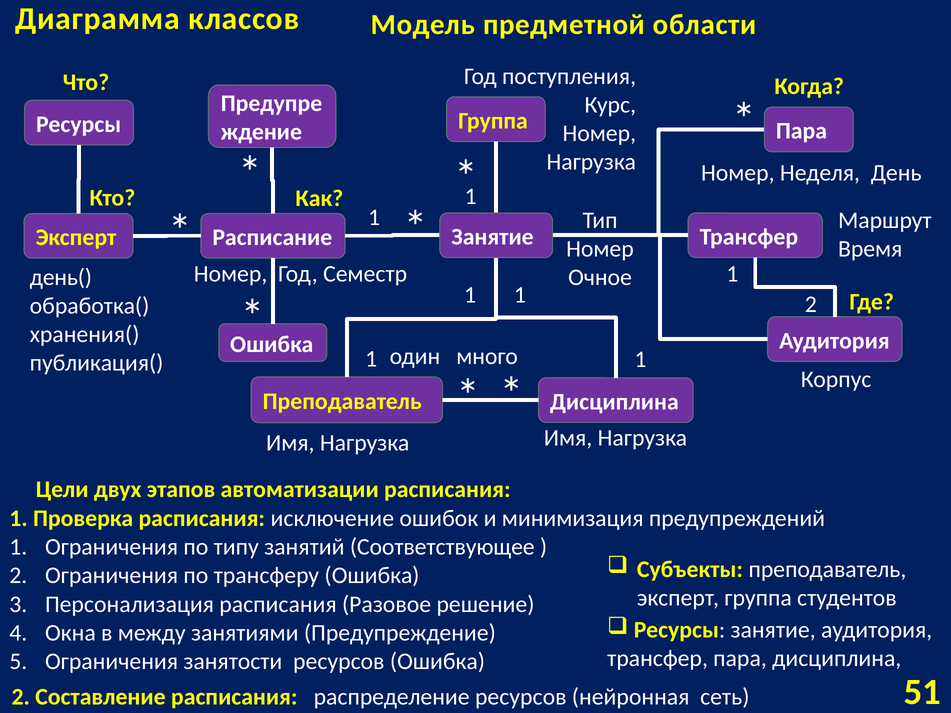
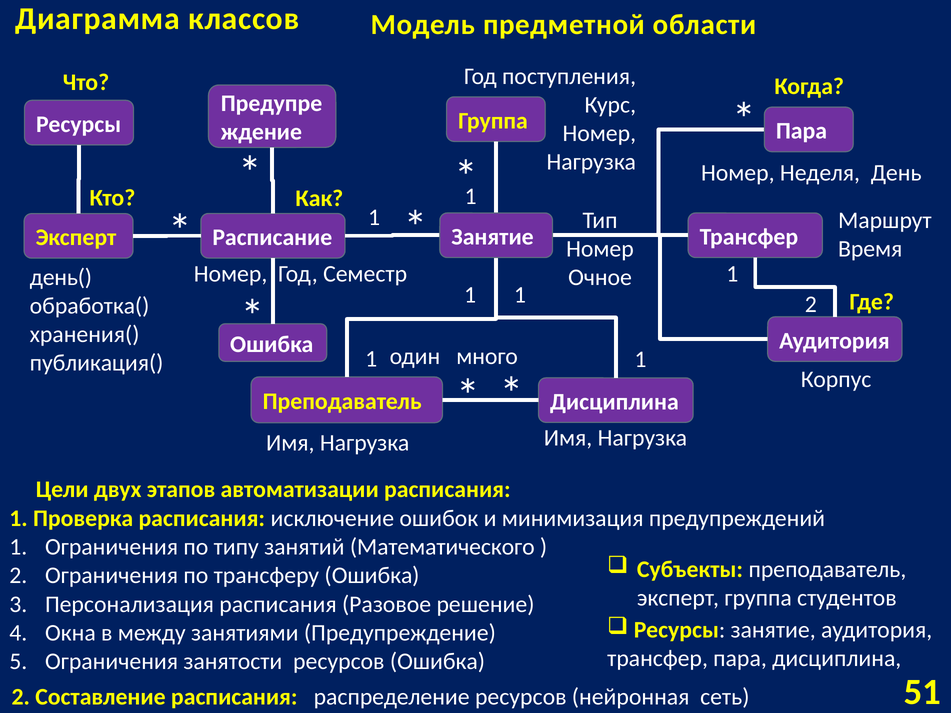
Соответствующее: Соответствующее -> Математического (442, 547)
